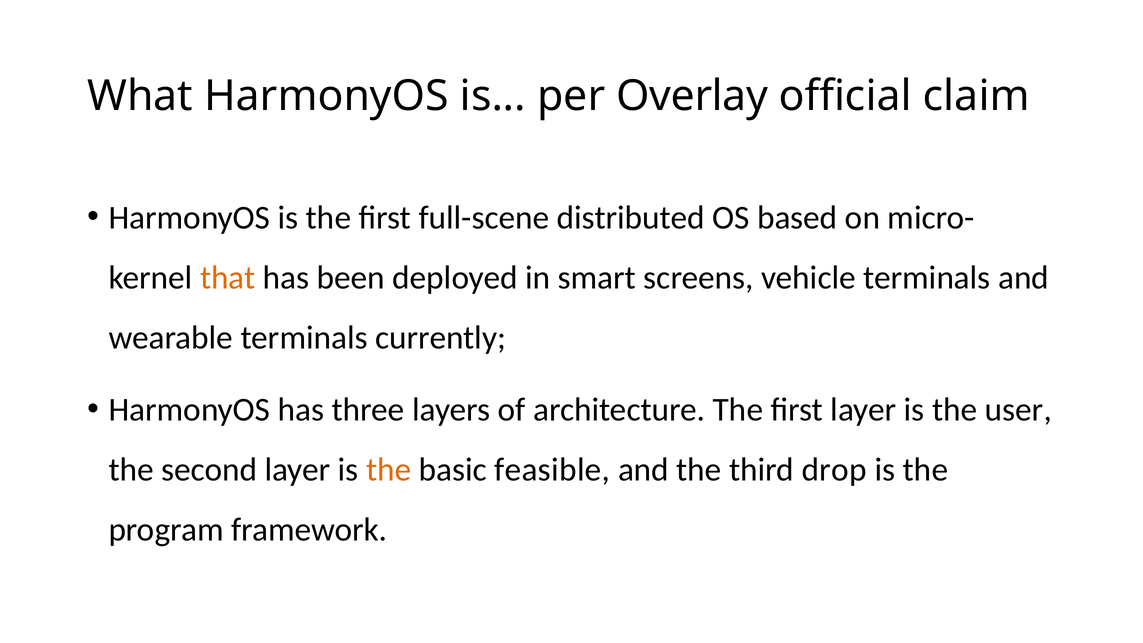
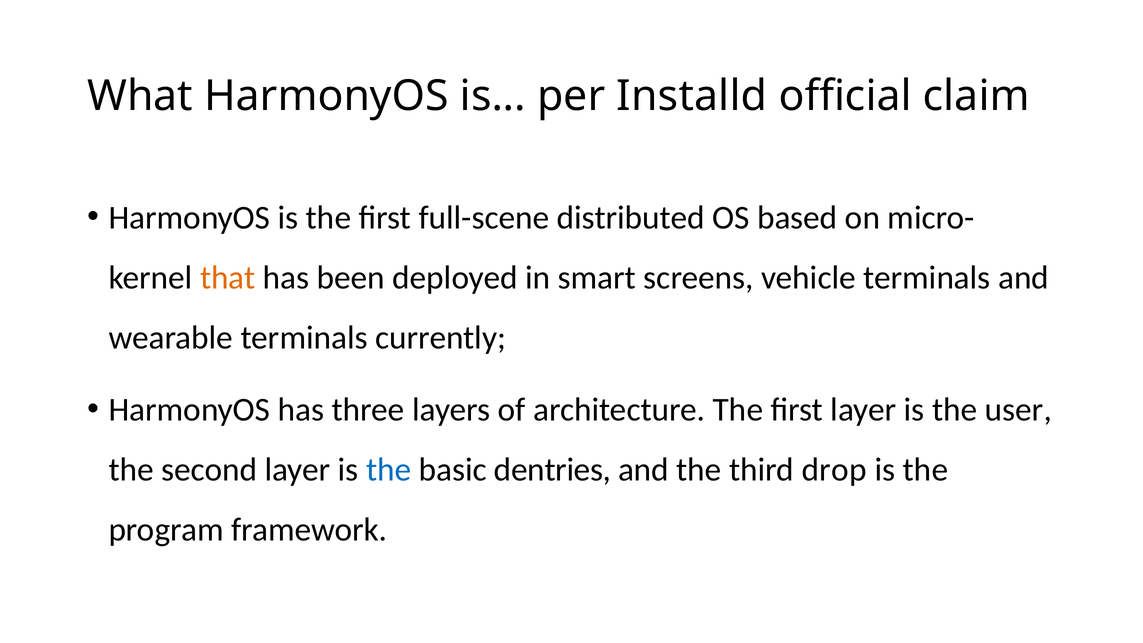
Overlay: Overlay -> Installd (692, 96)
the colour: orange -> blue (389, 470)
feasible: feasible -> dentries (553, 470)
